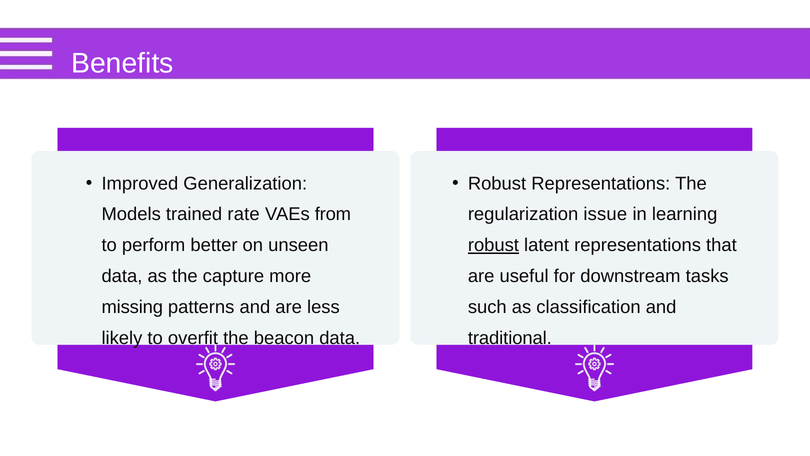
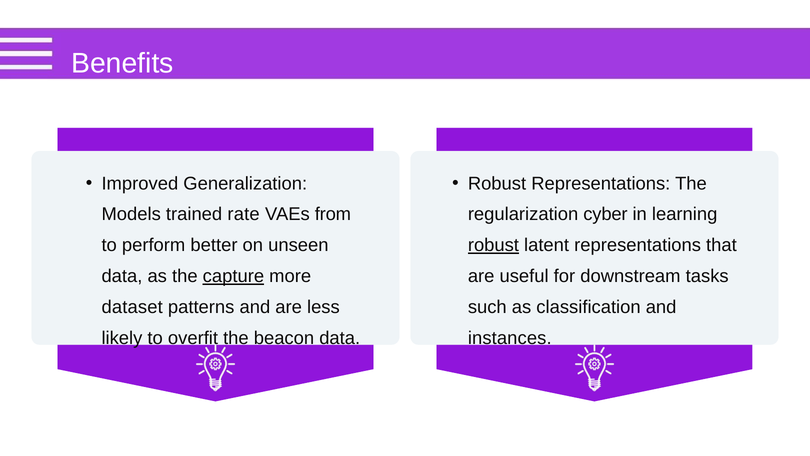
regularization issue: issue -> cyber (605, 214)
capture underline: none -> present (233, 276)
missing: missing -> dataset (132, 307)
traditional: traditional -> instances (510, 338)
